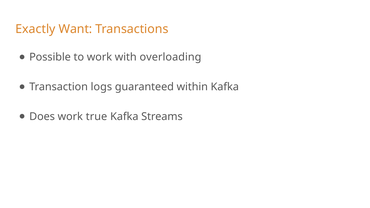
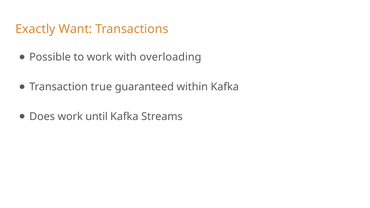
logs: logs -> true (101, 87)
true: true -> until (97, 117)
